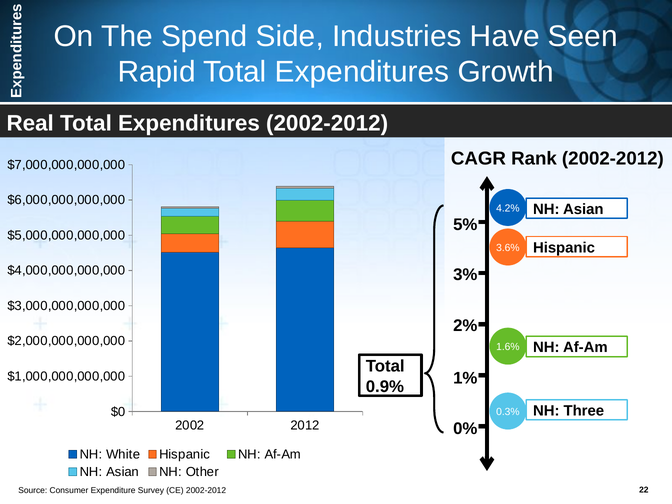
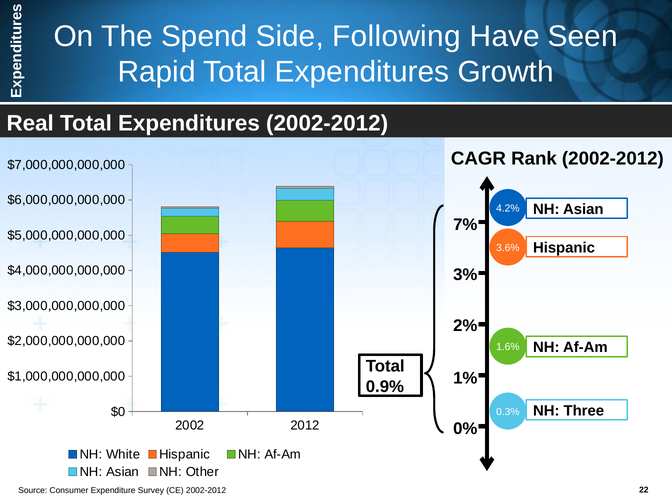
Industries: Industries -> Following (397, 36)
5%: 5% -> 7% (465, 225)
